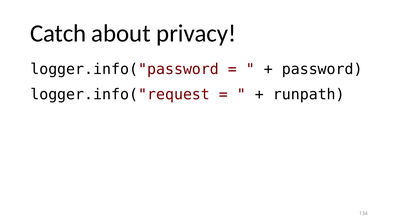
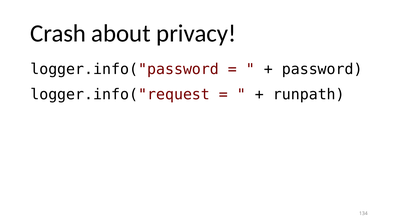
Catch: Catch -> Crash (58, 33)
